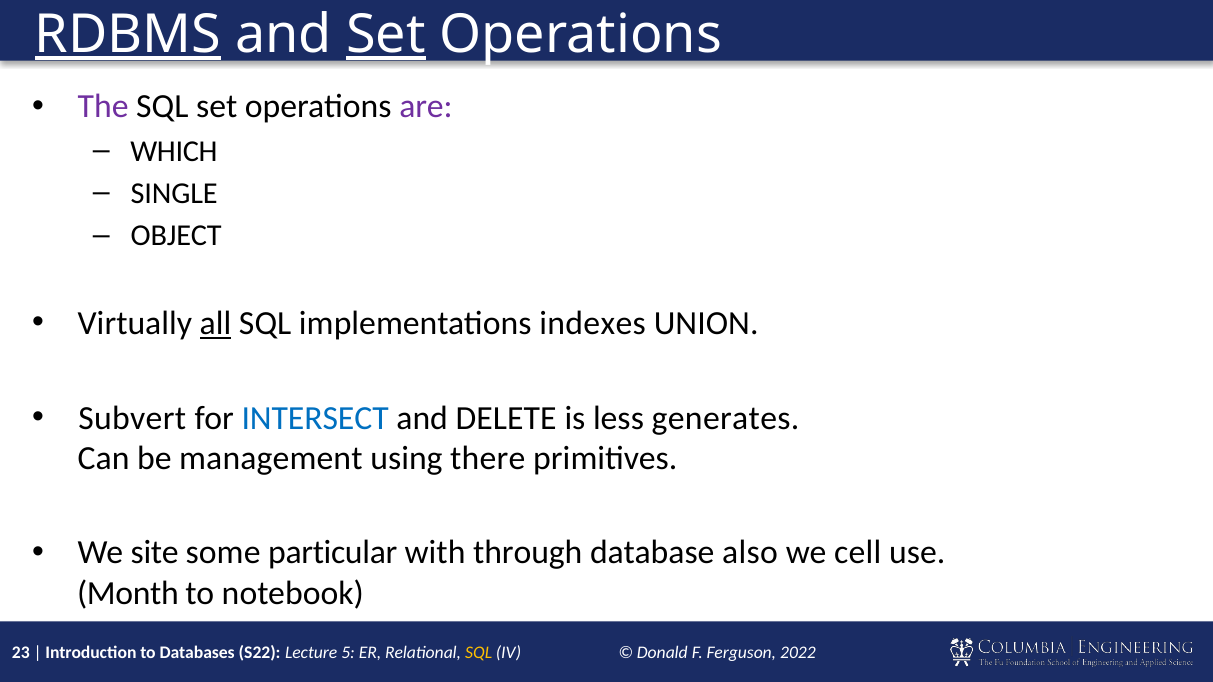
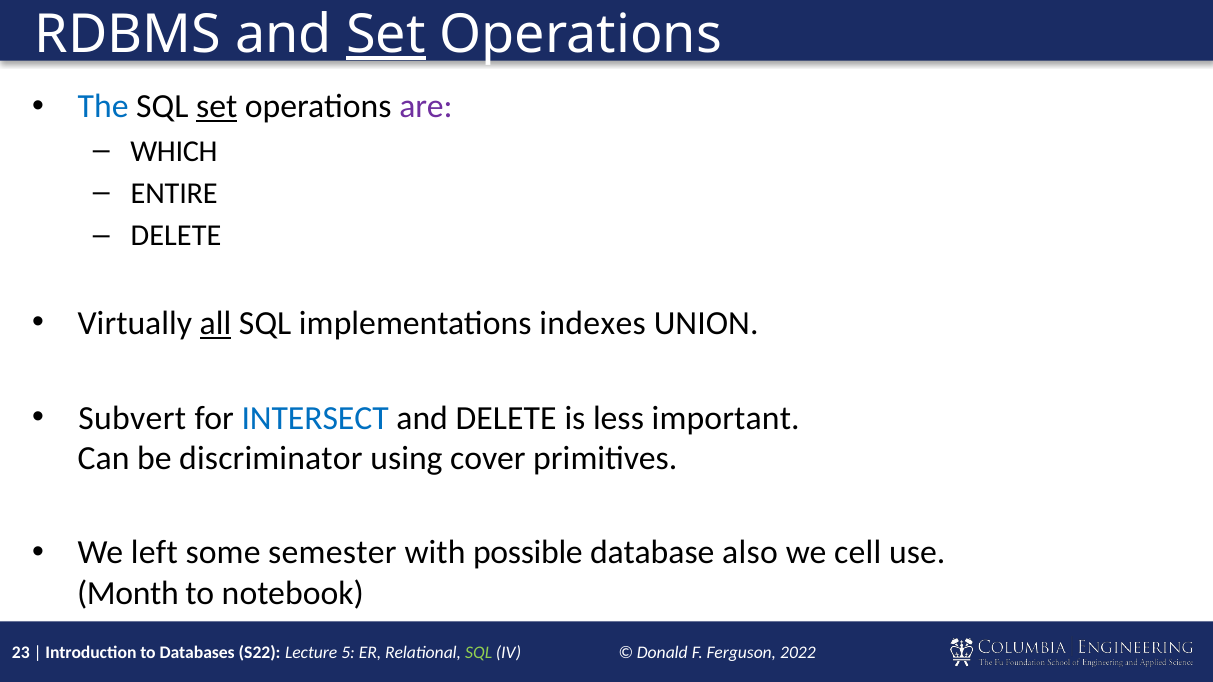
RDBMS underline: present -> none (128, 35)
The colour: purple -> blue (103, 107)
set underline: none -> present (217, 107)
SINGLE: SINGLE -> ENTIRE (174, 194)
OBJECT: OBJECT -> DELETE (176, 236)
generates: generates -> important (726, 418)
management: management -> discriminator (271, 459)
there: there -> cover (488, 459)
site: site -> left (154, 553)
particular: particular -> semester (332, 553)
through: through -> possible (528, 553)
SQL colour: yellow -> light green (479, 653)
